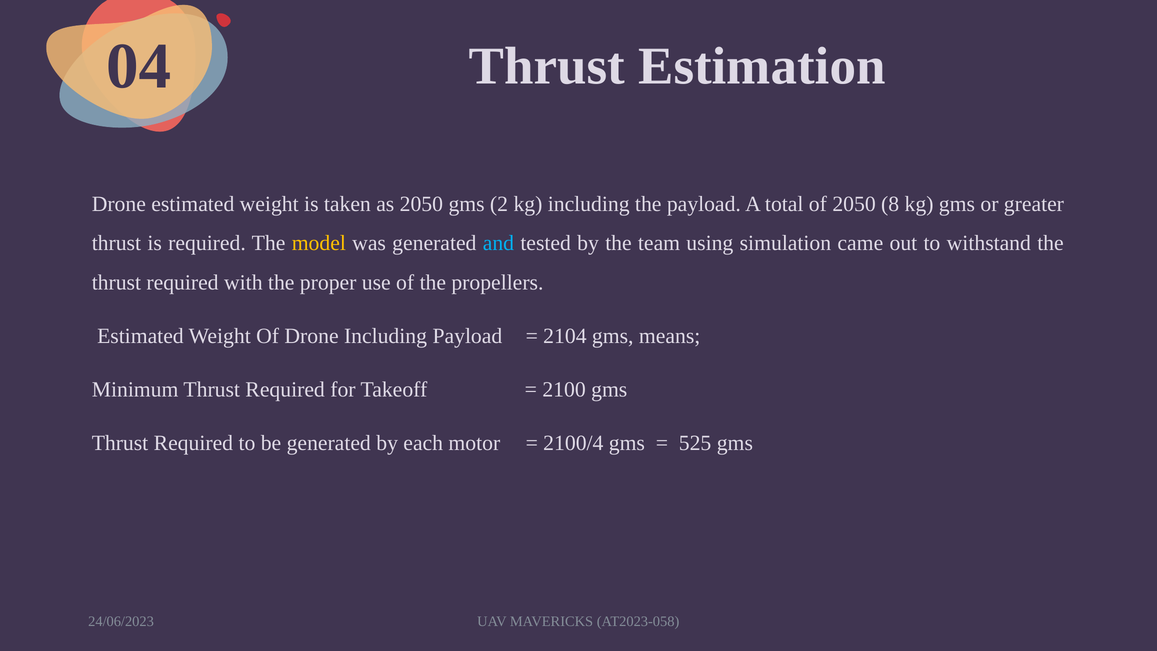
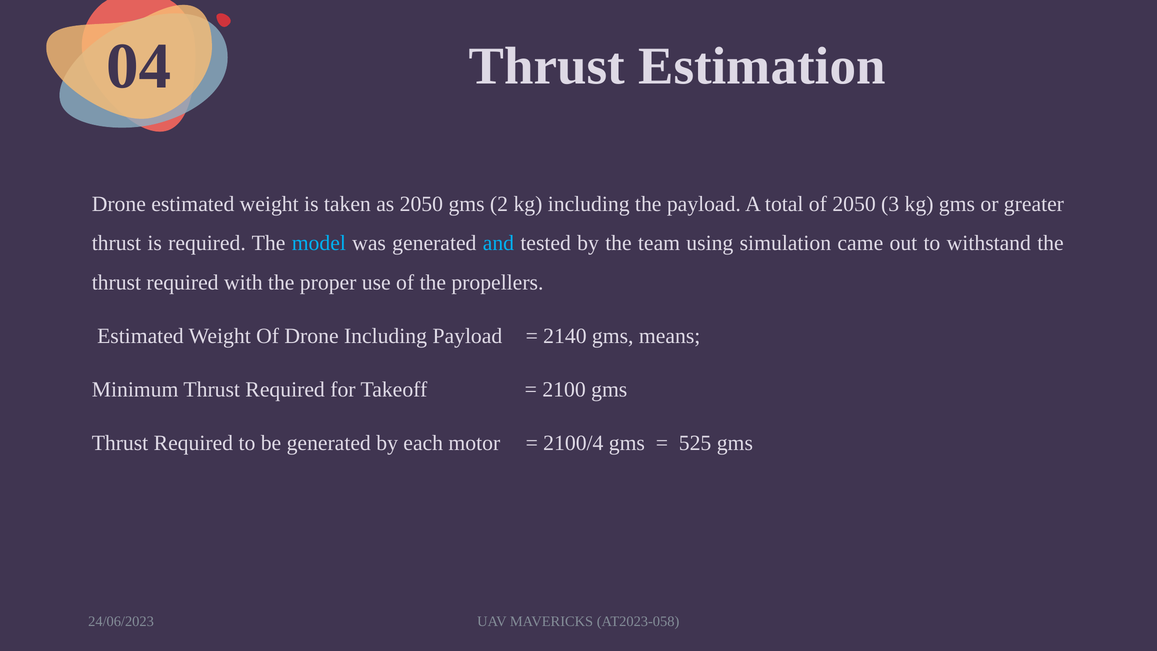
8: 8 -> 3 (890, 204)
model colour: yellow -> light blue (319, 243)
2104: 2104 -> 2140 (565, 336)
